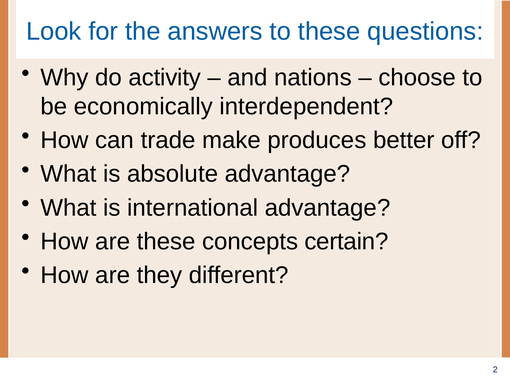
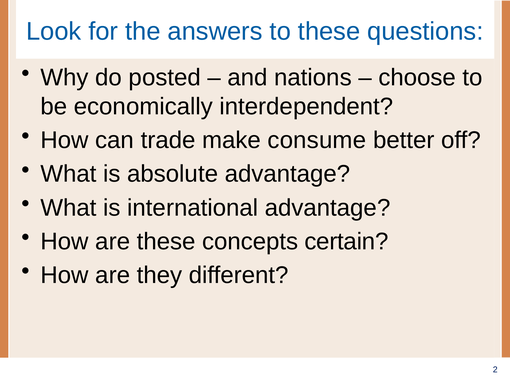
activity: activity -> posted (165, 77)
produces: produces -> consume (317, 140)
